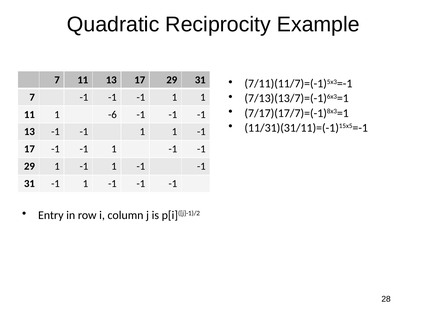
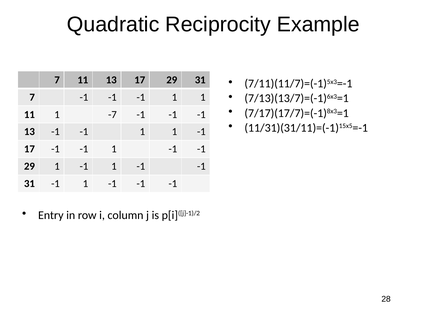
-6: -6 -> -7 (112, 115)
